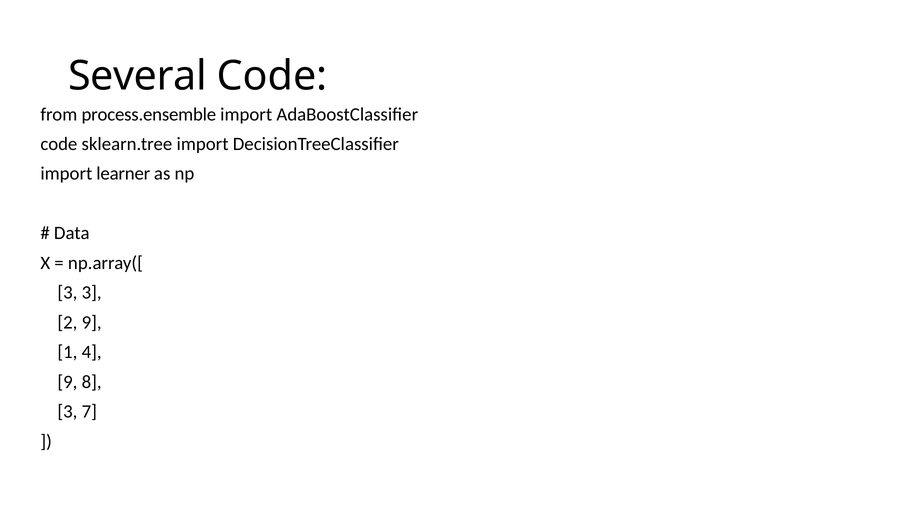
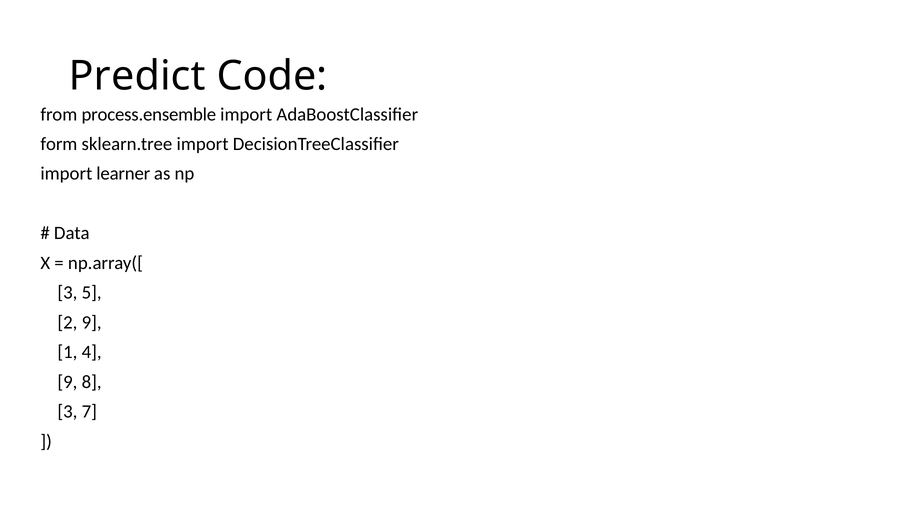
Several: Several -> Predict (137, 76)
code: code -> form (59, 144)
3 3: 3 -> 5 (92, 292)
